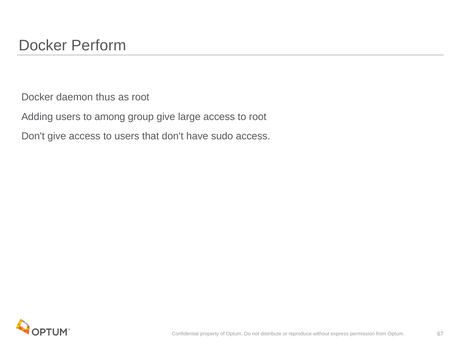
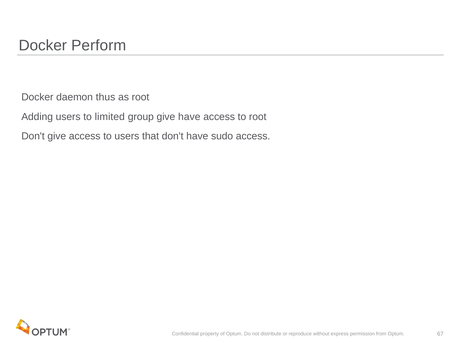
among: among -> limited (110, 117)
give large: large -> have (189, 117)
